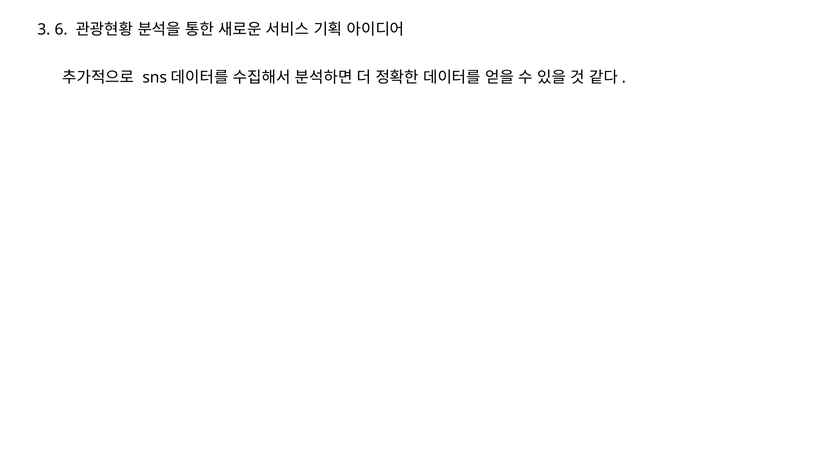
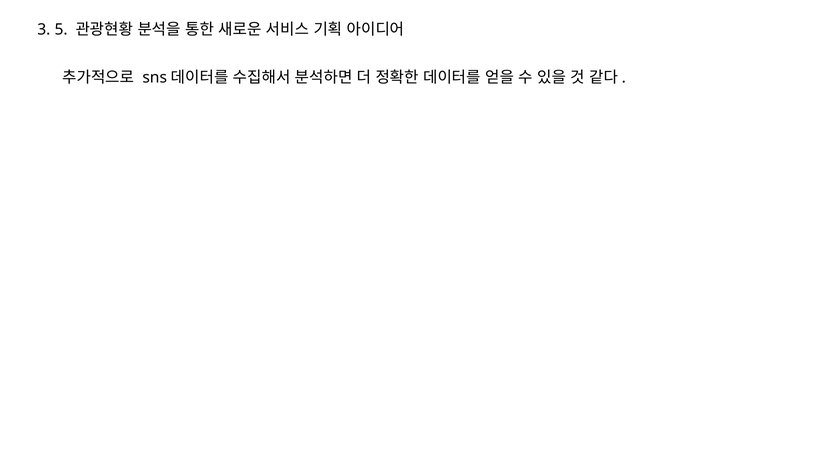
6: 6 -> 5 (61, 29)
